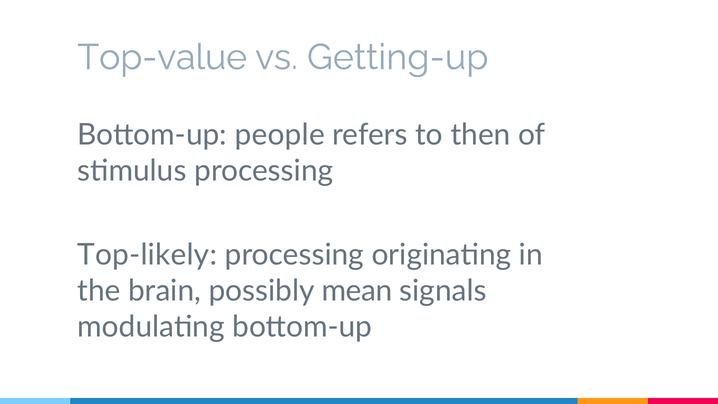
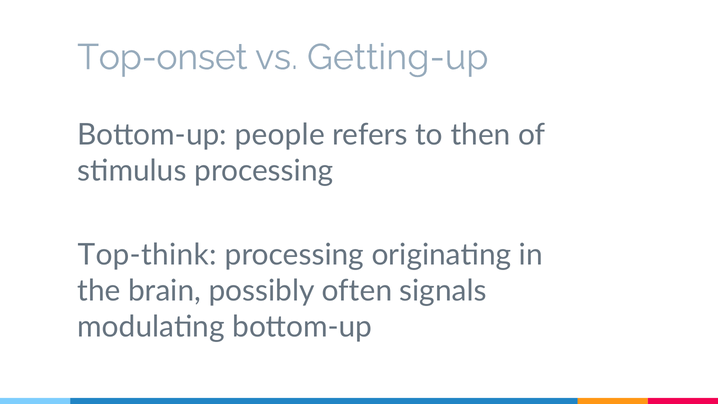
Top-value: Top-value -> Top-onset (162, 57)
Top-likely: Top-likely -> Top-think (147, 255)
mean: mean -> often (357, 291)
